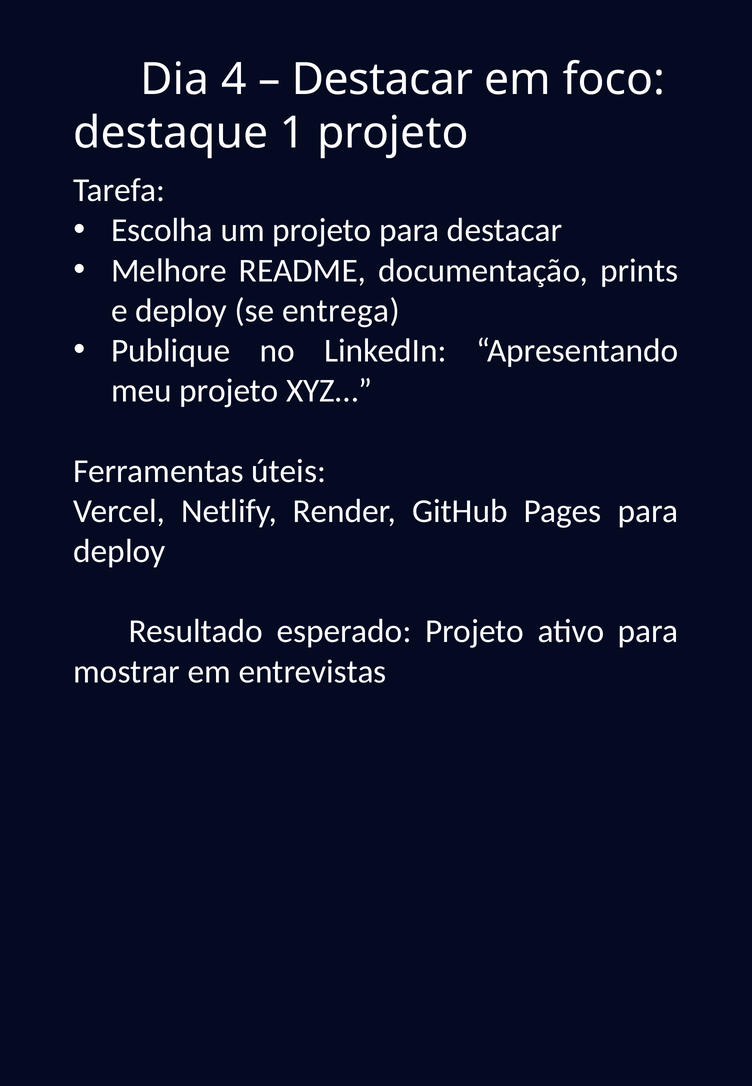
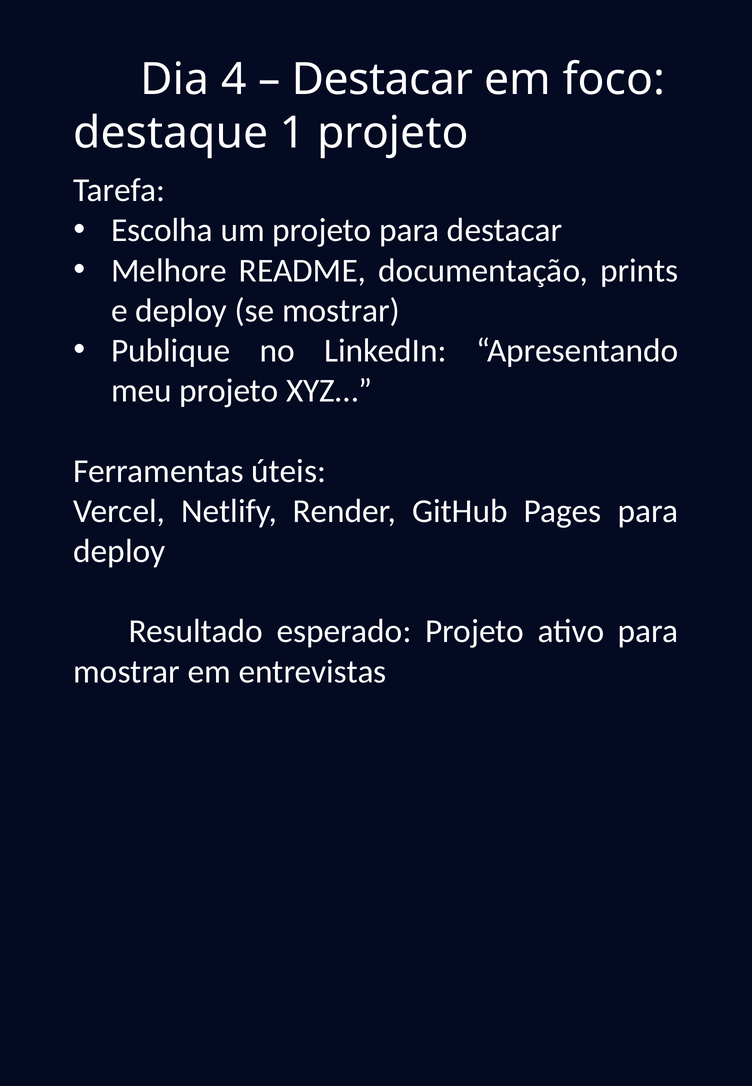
se entrega: entrega -> mostrar (341, 311)
